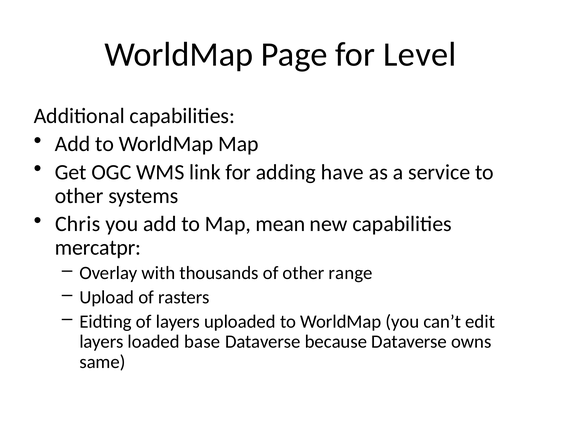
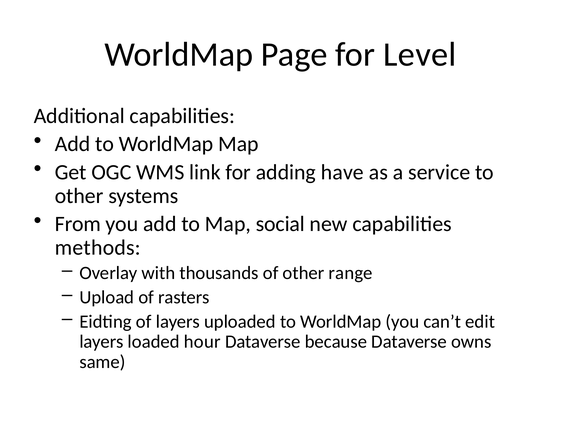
Chris: Chris -> From (78, 224)
mean: mean -> social (280, 224)
mercatpr: mercatpr -> methods (98, 247)
base: base -> hour (202, 341)
